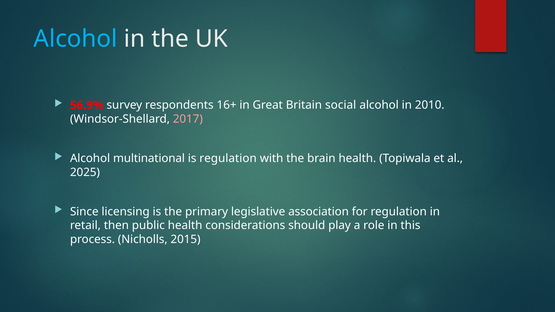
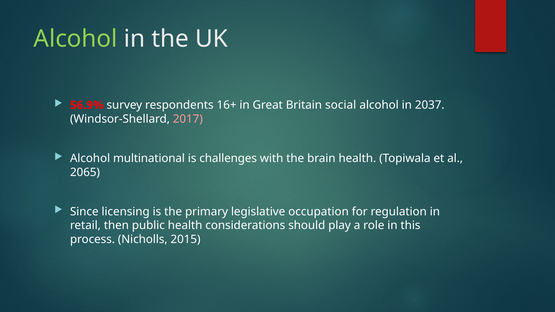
Alcohol colour: light blue -> light green (76, 39)
2010: 2010 -> 2037 (430, 105)
is regulation: regulation -> challenges (228, 158)
2025: 2025 -> 2065 (85, 172)
association: association -> occupation (319, 212)
